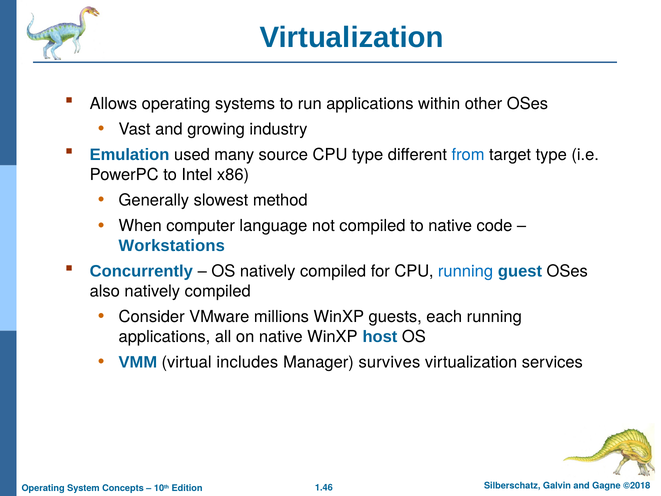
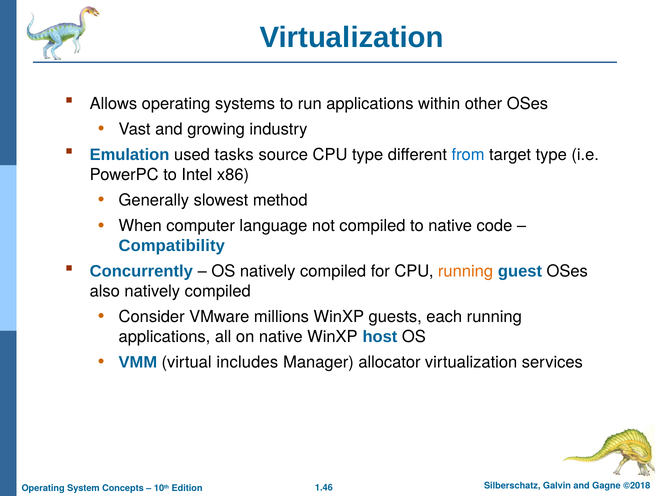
many: many -> tasks (234, 155)
Workstations: Workstations -> Compatibility (172, 246)
running colour: blue -> orange (466, 271)
survives: survives -> allocator (389, 362)
